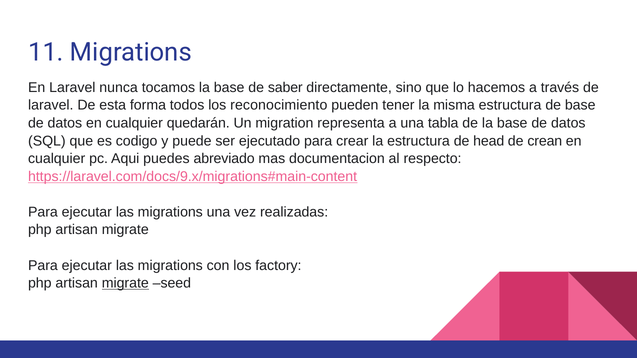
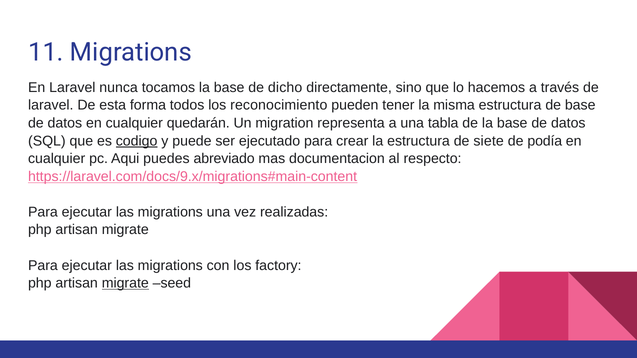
saber: saber -> dicho (285, 88)
codigo underline: none -> present (137, 141)
head: head -> siete (489, 141)
crean: crean -> podía (545, 141)
